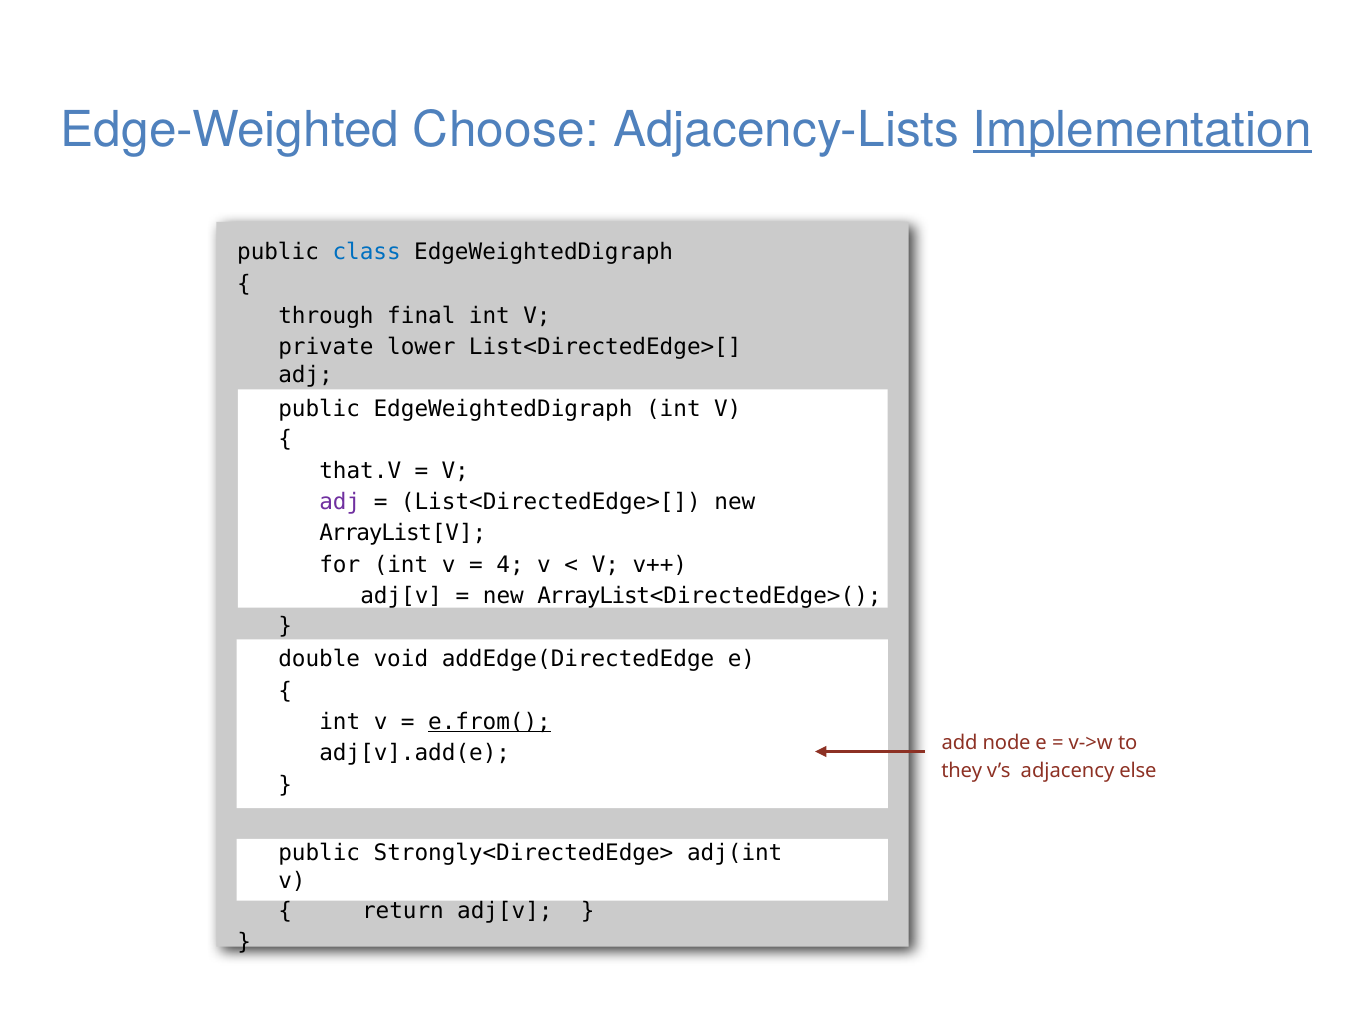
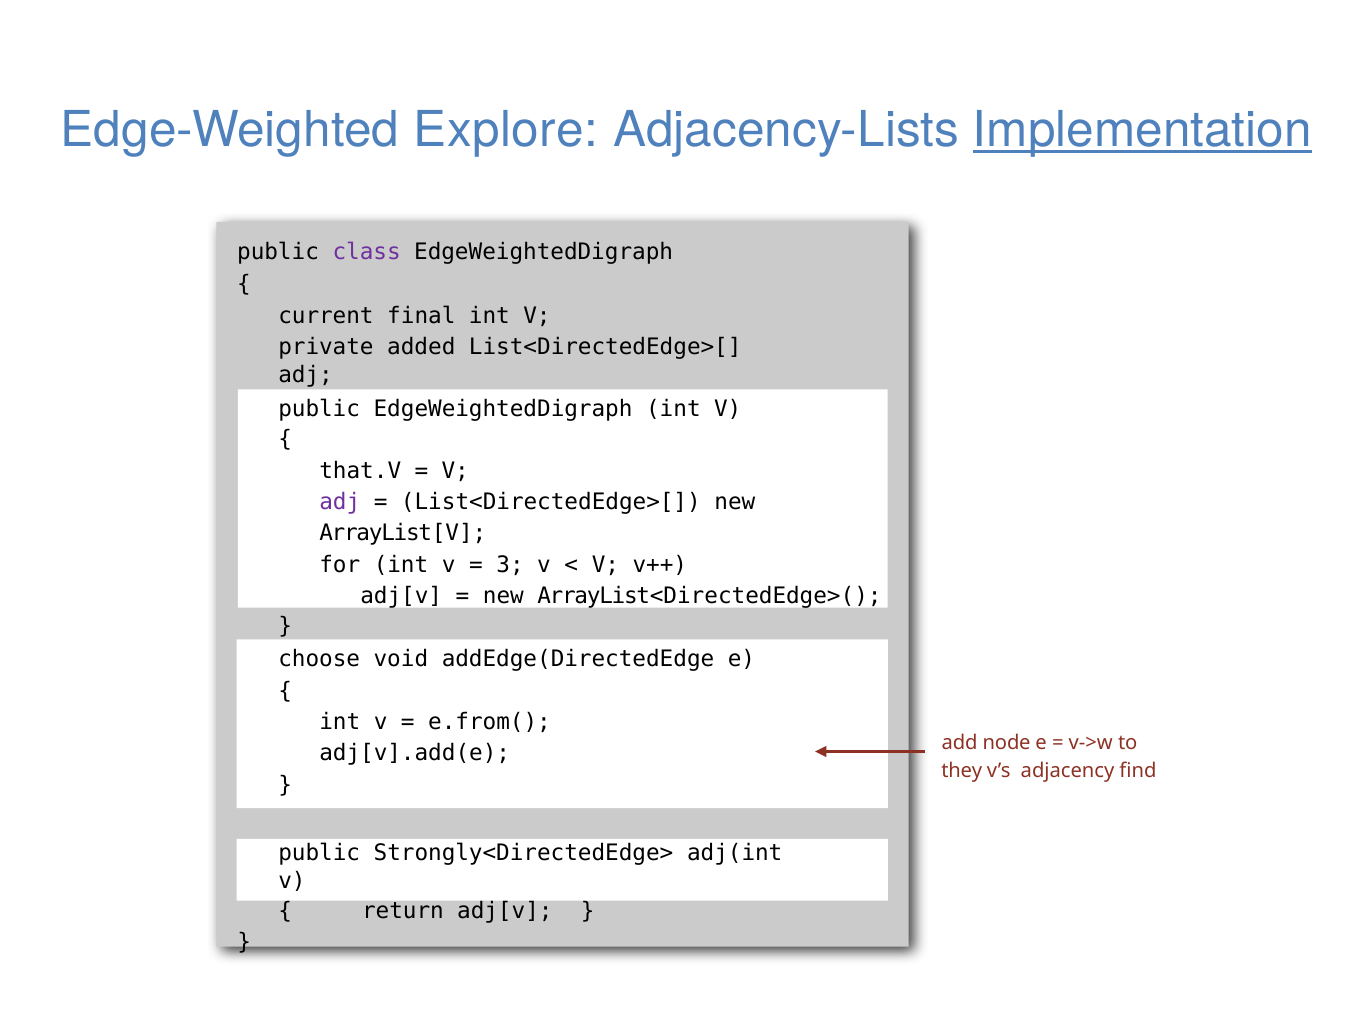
Choose: Choose -> Explore (506, 130)
class colour: blue -> purple (367, 252)
through: through -> current (326, 316)
lower: lower -> added (421, 347)
4: 4 -> 3 (510, 565)
double: double -> choose (319, 659)
e.from( underline: present -> none (490, 722)
else: else -> find (1138, 771)
